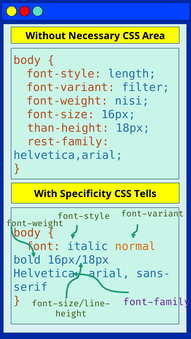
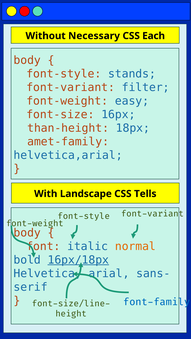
Area: Area -> Each (154, 36)
length: length -> stands (132, 74)
nisi: nisi -> easy (132, 101)
rest-family: rest-family -> amet-family (68, 142)
Specificity: Specificity -> Landscape (86, 194)
16px/18px underline: none -> present (78, 260)
font-family colour: purple -> blue (157, 303)
